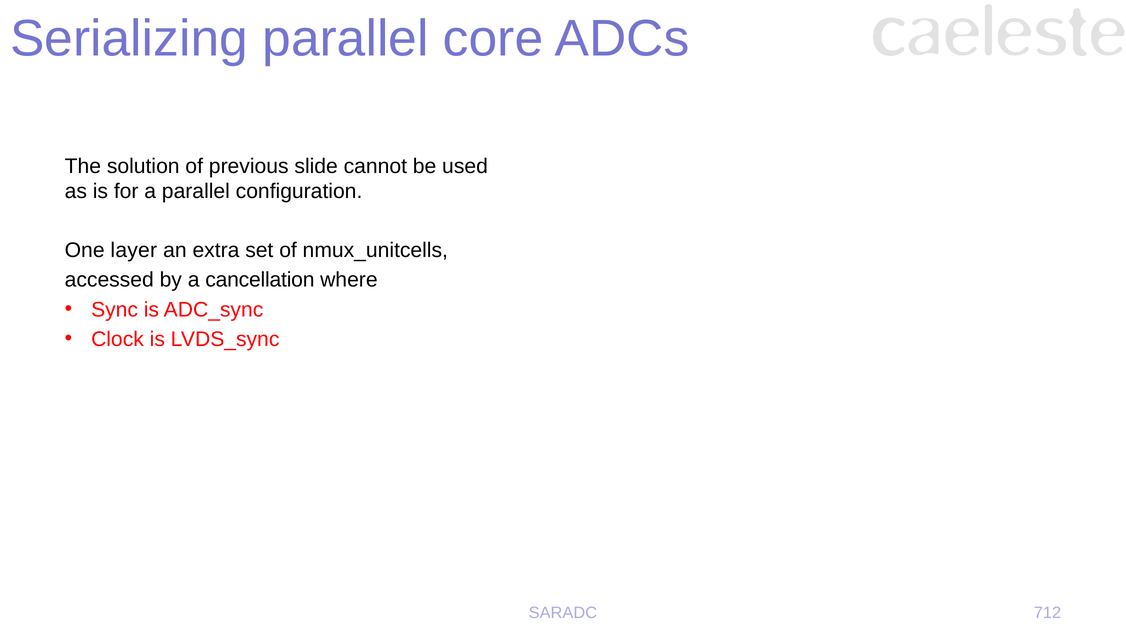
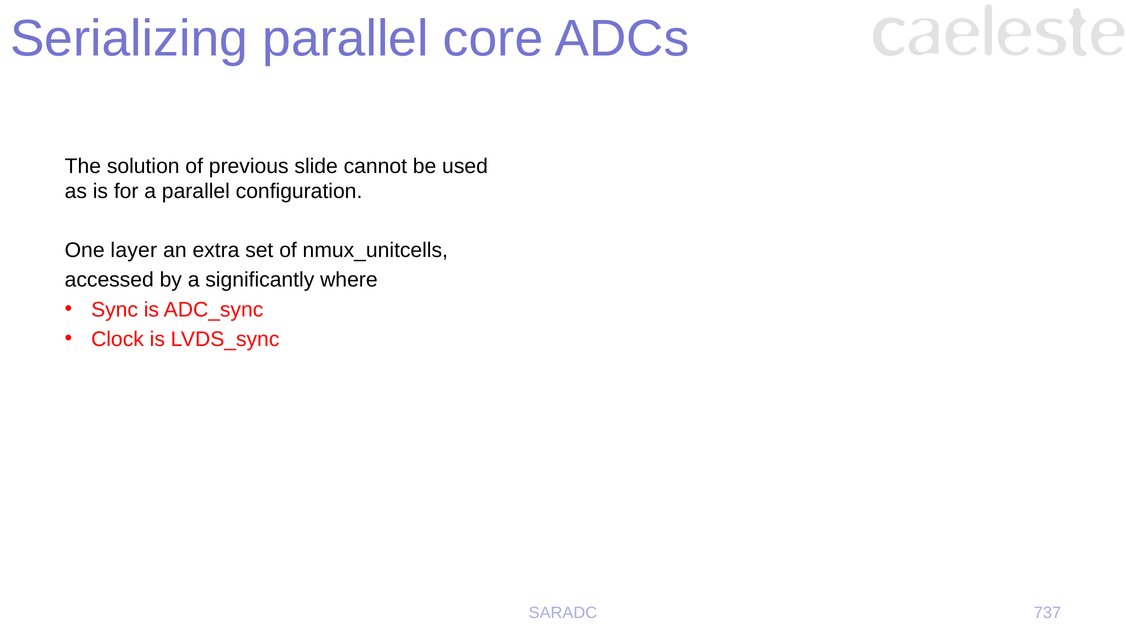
cancellation: cancellation -> significantly (260, 280)
712: 712 -> 737 (1047, 613)
